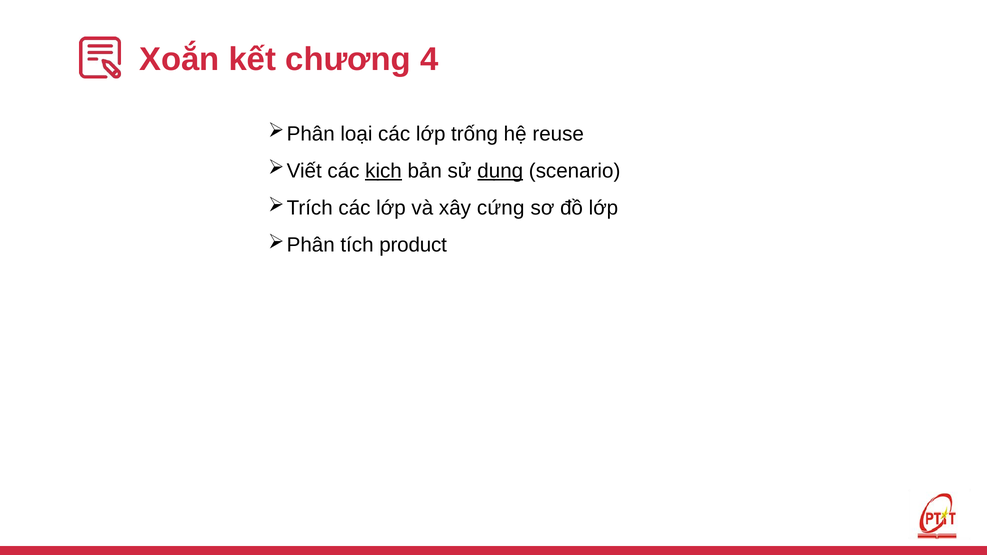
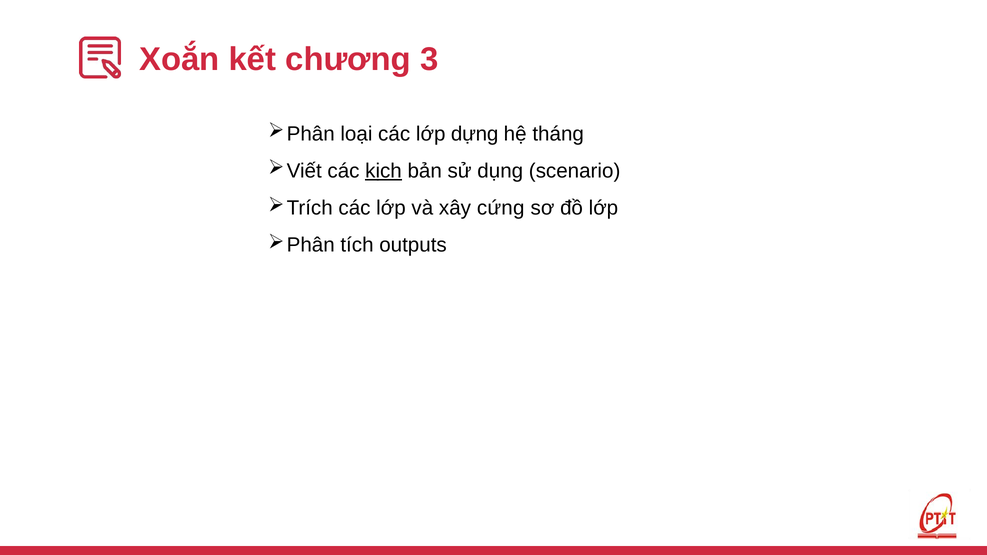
4: 4 -> 3 (429, 60)
trống: trống -> dựng (475, 134)
reuse: reuse -> tháng (558, 134)
dụng underline: present -> none (500, 171)
product: product -> outputs (413, 245)
